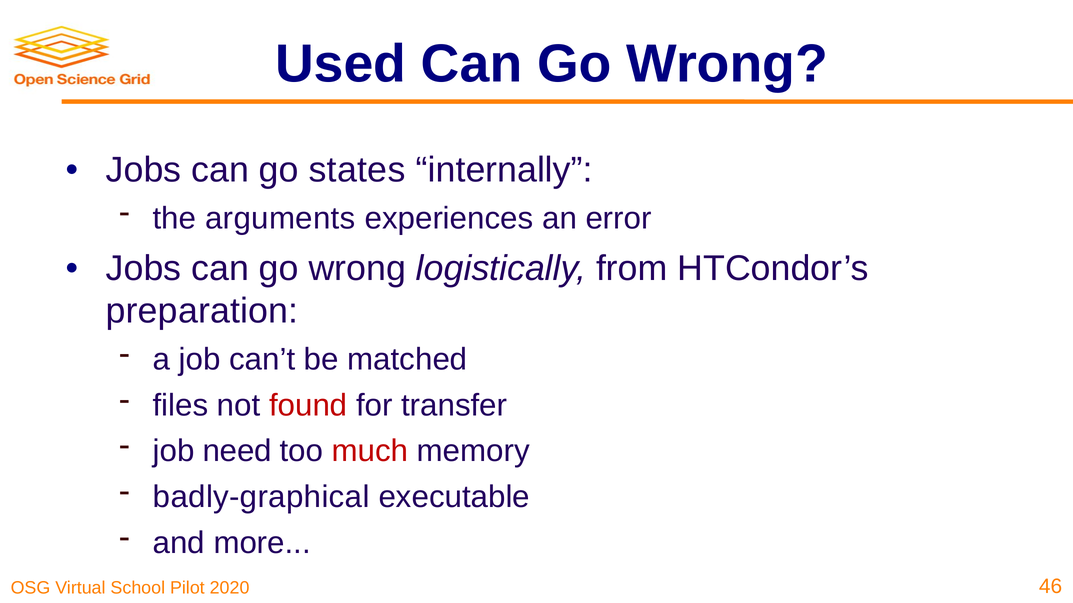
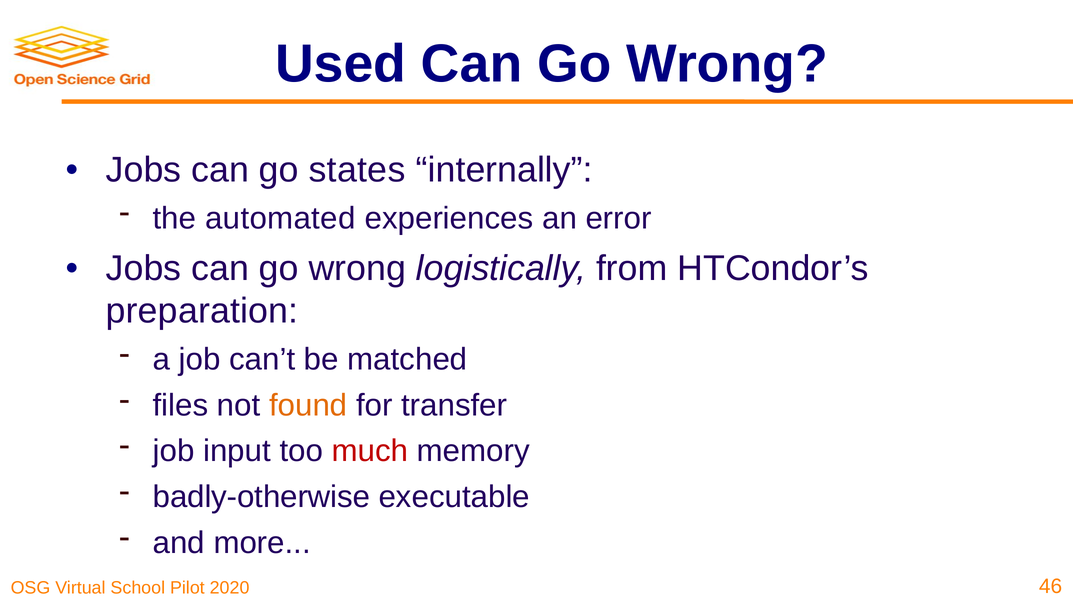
arguments: arguments -> automated (280, 218)
found colour: red -> orange (308, 406)
need: need -> input (237, 452)
badly-graphical: badly-graphical -> badly-otherwise (261, 498)
